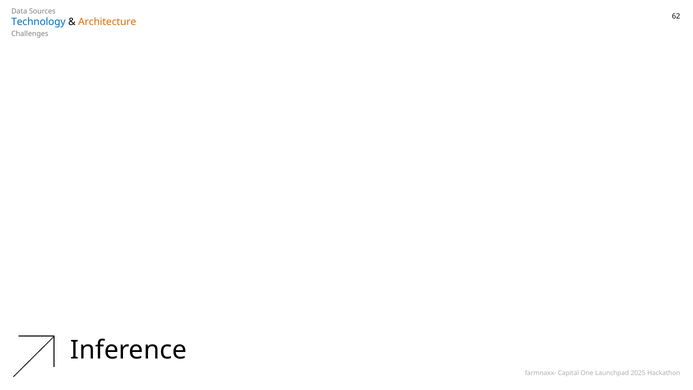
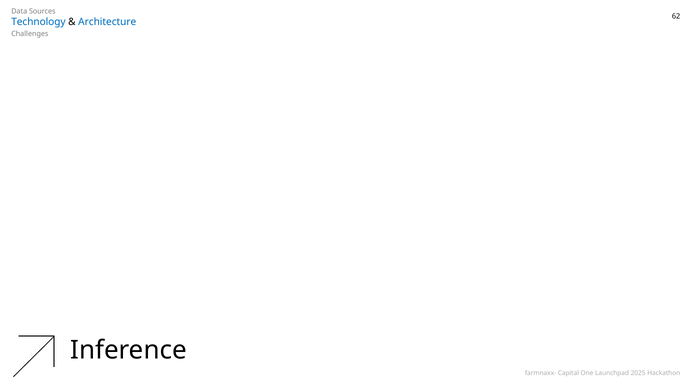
Architecture colour: orange -> blue (107, 22)
